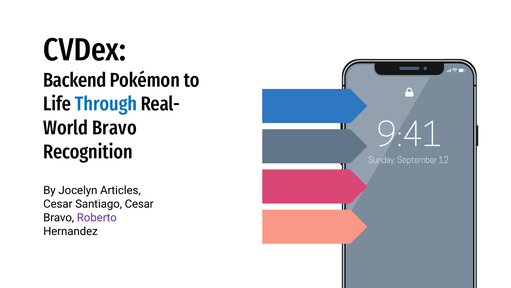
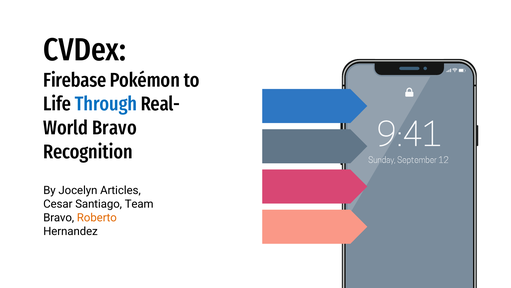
Backend: Backend -> Firebase (75, 80)
Santiago Cesar: Cesar -> Team (139, 204)
Roberto colour: purple -> orange (97, 217)
